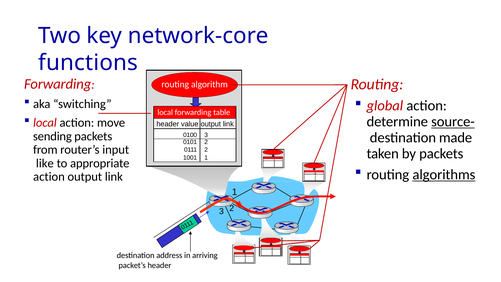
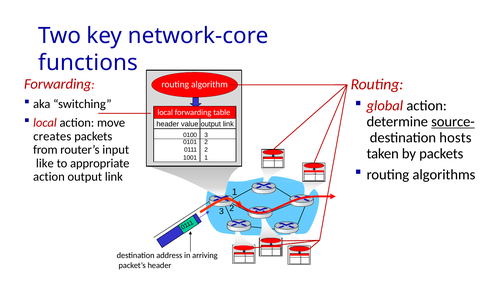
sending: sending -> creates (52, 136)
made: made -> hosts (455, 138)
algorithms underline: present -> none (444, 175)
